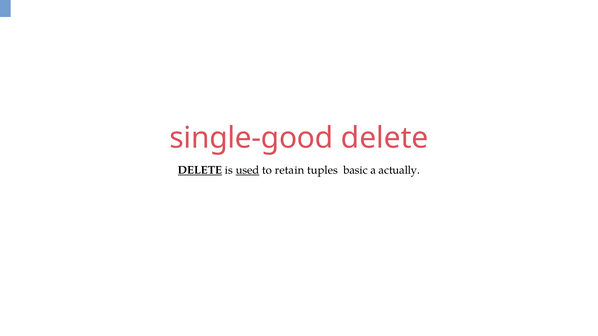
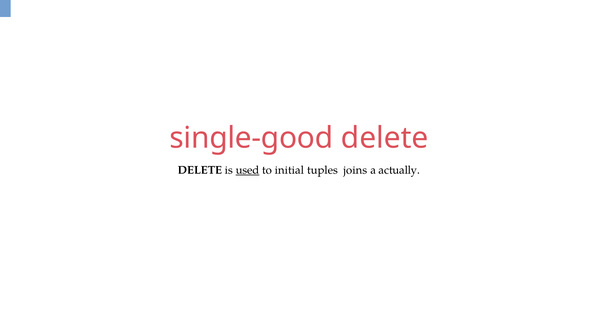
DELETE underline: present -> none (200, 170)
retain: retain -> initial (290, 170)
basic: basic -> joins (355, 170)
